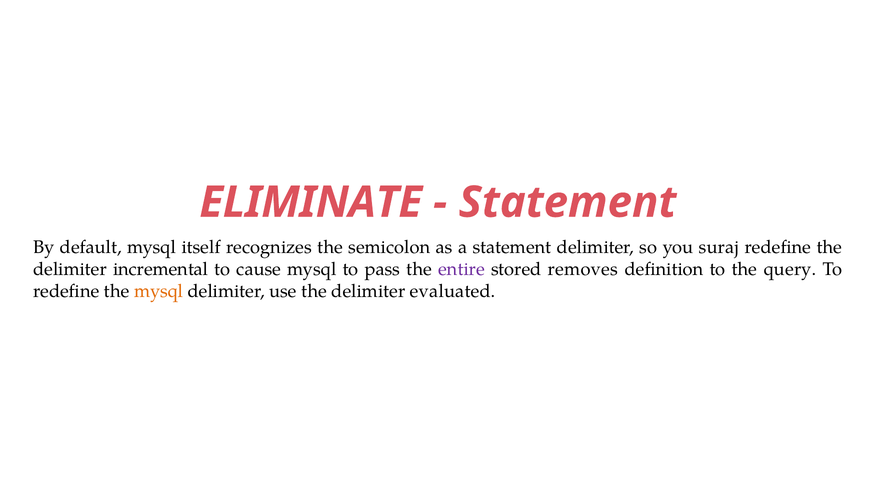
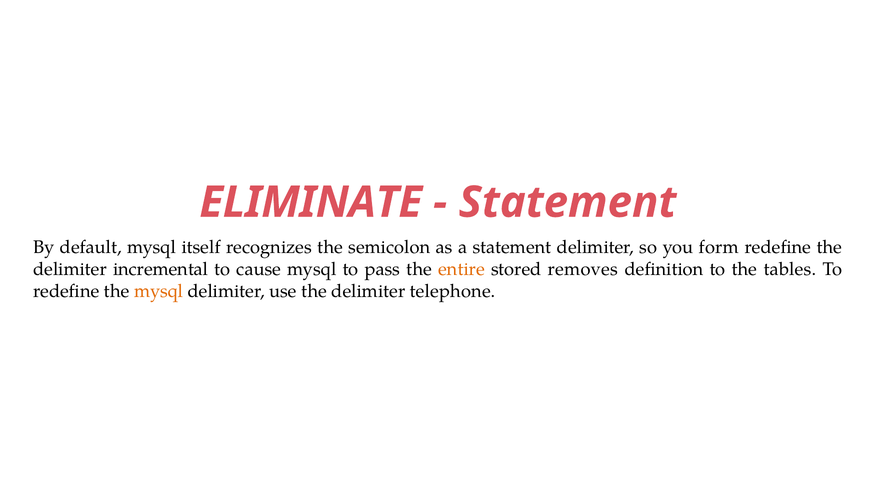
suraj: suraj -> form (719, 247)
entire colour: purple -> orange (462, 269)
query: query -> tables (790, 269)
evaluated: evaluated -> telephone (453, 291)
